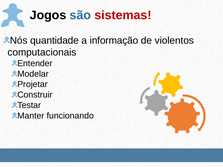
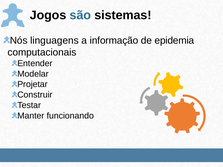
sistemas colour: red -> black (123, 15)
quantidade: quantidade -> linguagens (54, 40)
violentos: violentos -> epidemia (174, 40)
